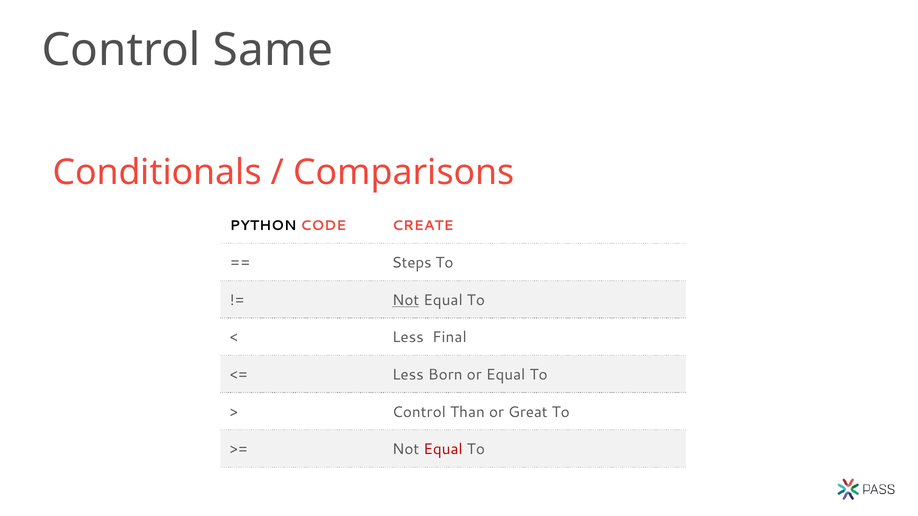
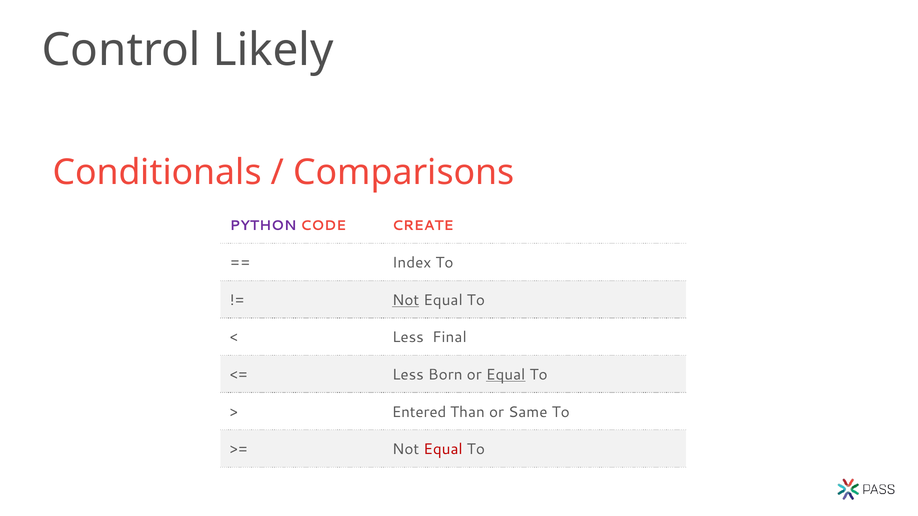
Same: Same -> Likely (273, 50)
PYTHON colour: black -> purple (263, 226)
Steps: Steps -> Index (412, 263)
Equal underline: none -> present (506, 375)
Control: Control -> Entered (419, 412)
Great: Great -> Same (528, 412)
